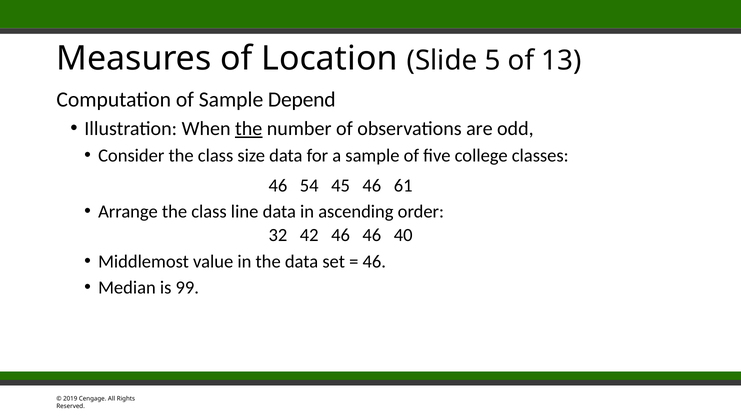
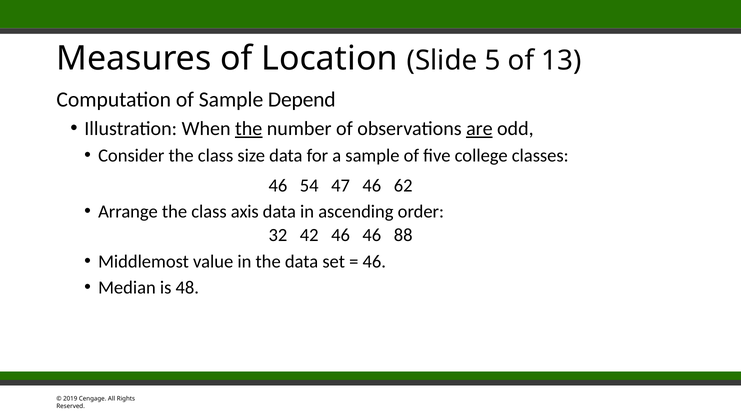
are underline: none -> present (479, 128)
45: 45 -> 47 (341, 185)
61: 61 -> 62 (403, 185)
line: line -> axis (245, 211)
40: 40 -> 88 (403, 235)
99: 99 -> 48 (187, 287)
